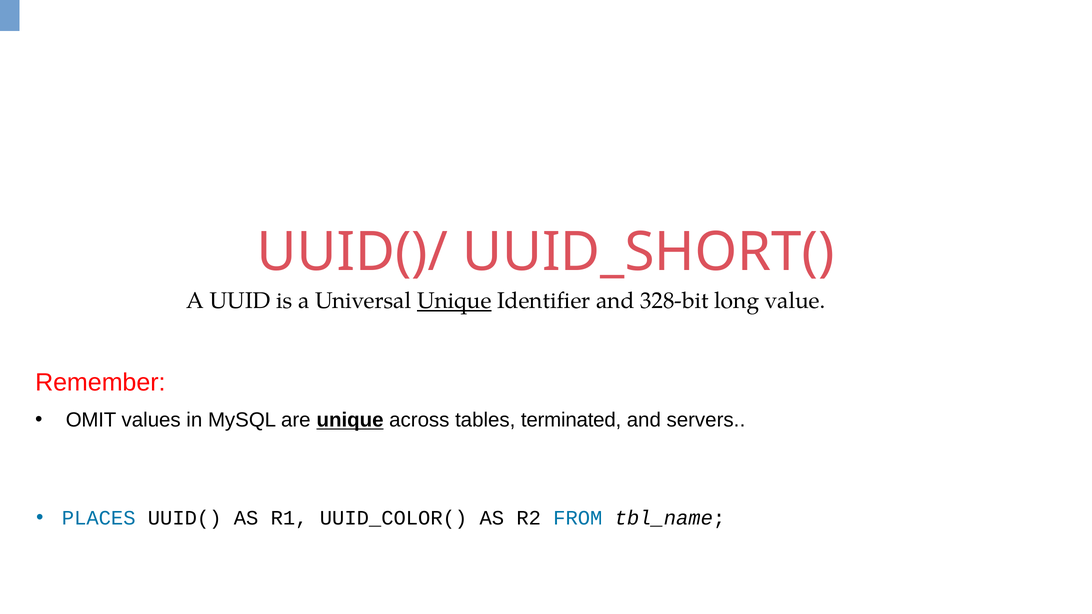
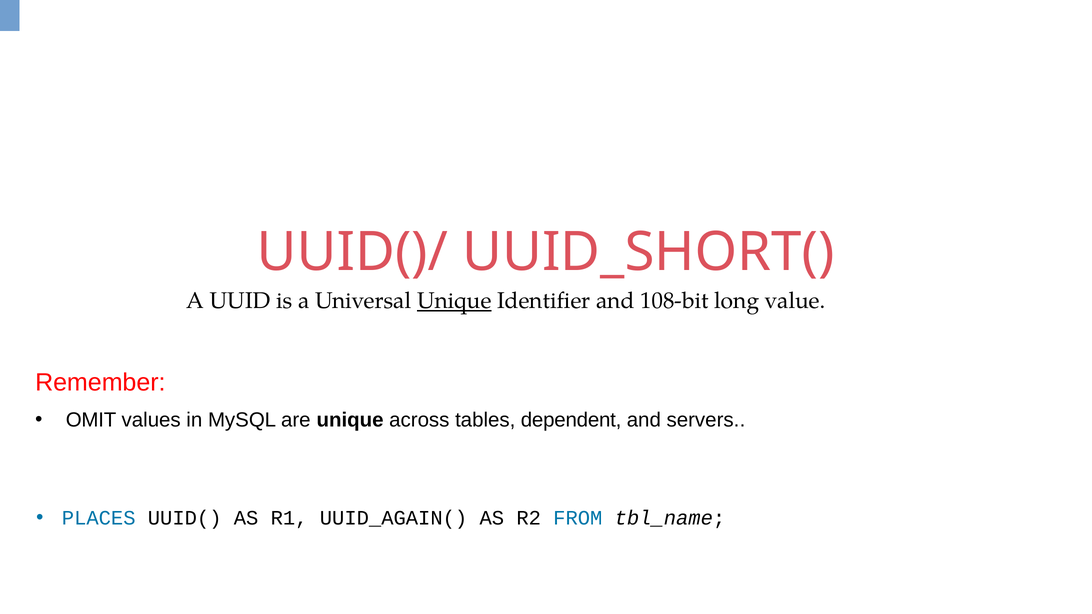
328-bit: 328-bit -> 108-bit (674, 301)
unique underline: present -> none (350, 420)
terminated: terminated -> dependent (571, 420)
UUID_COLOR(: UUID_COLOR( -> UUID_AGAIN( (394, 518)
